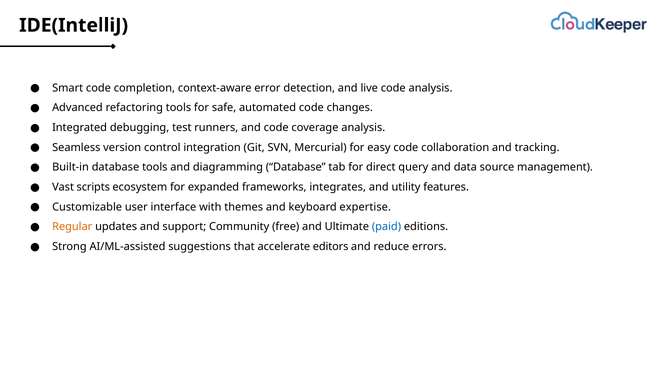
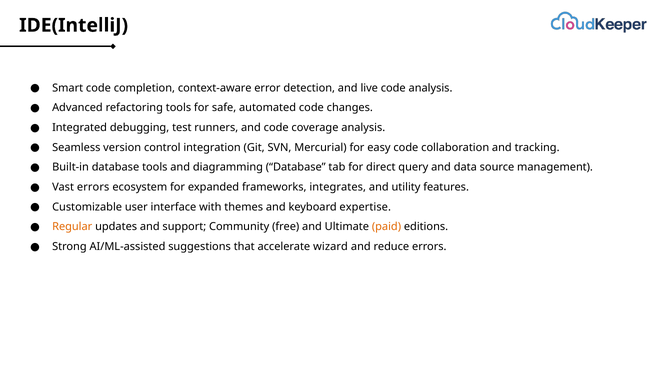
Vast scripts: scripts -> errors (93, 187)
paid colour: blue -> orange (386, 227)
editors: editors -> wizard (331, 247)
